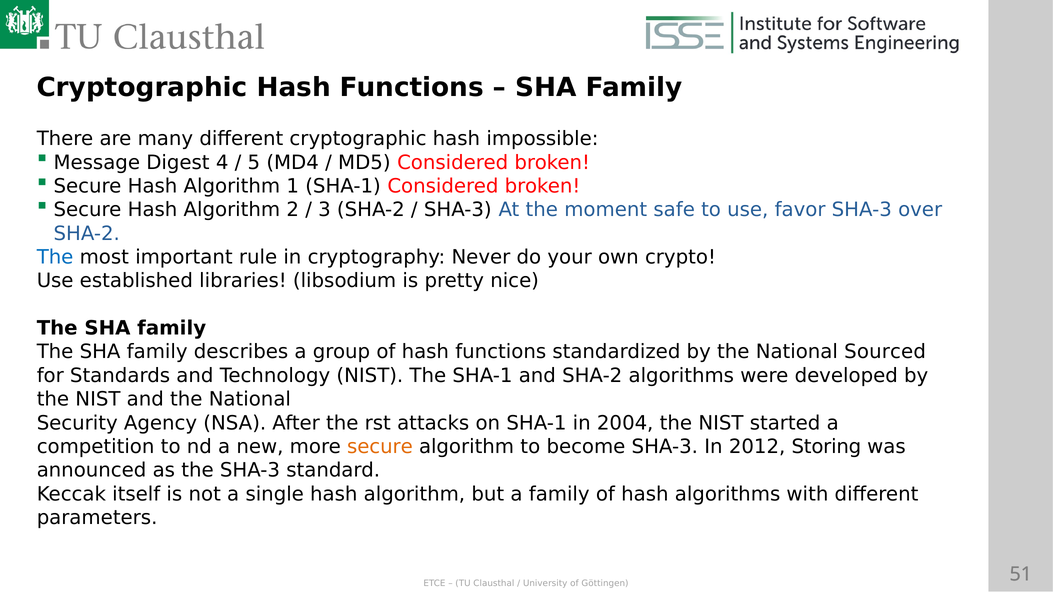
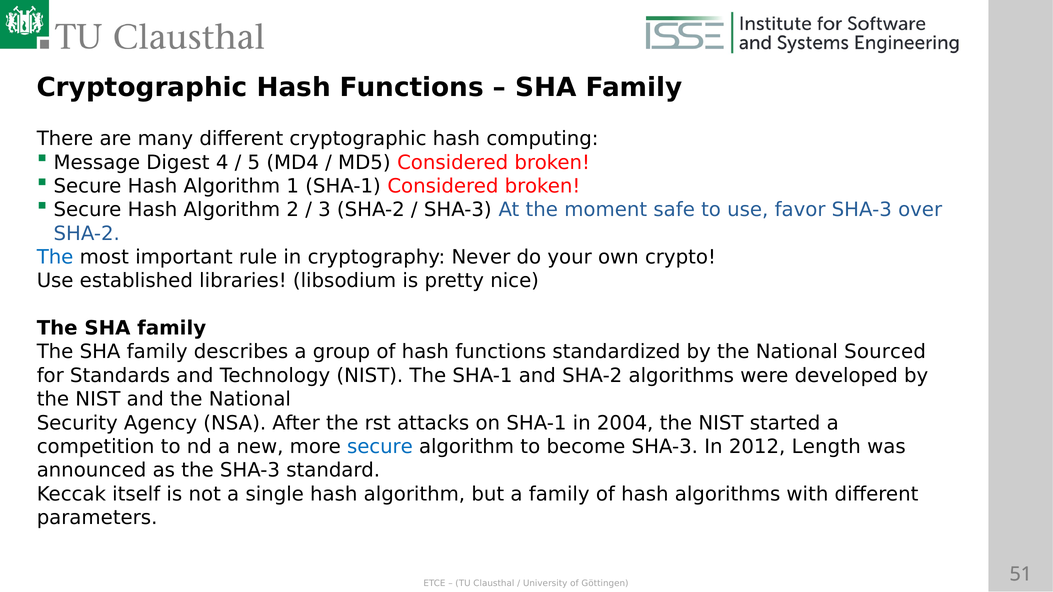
impossible: impossible -> computing (542, 139)
secure colour: orange -> blue (380, 447)
Storing: Storing -> Length (826, 447)
